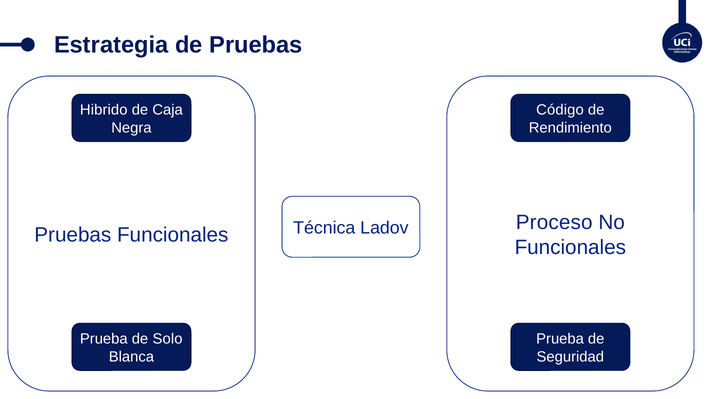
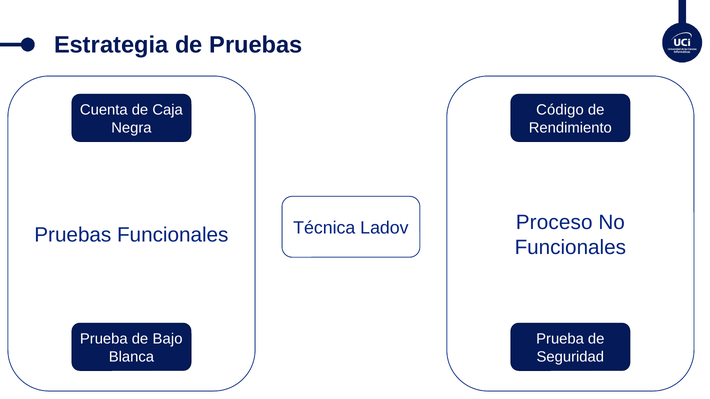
Hibrido: Hibrido -> Cuenta (104, 110)
Solo: Solo -> Bajo (168, 339)
